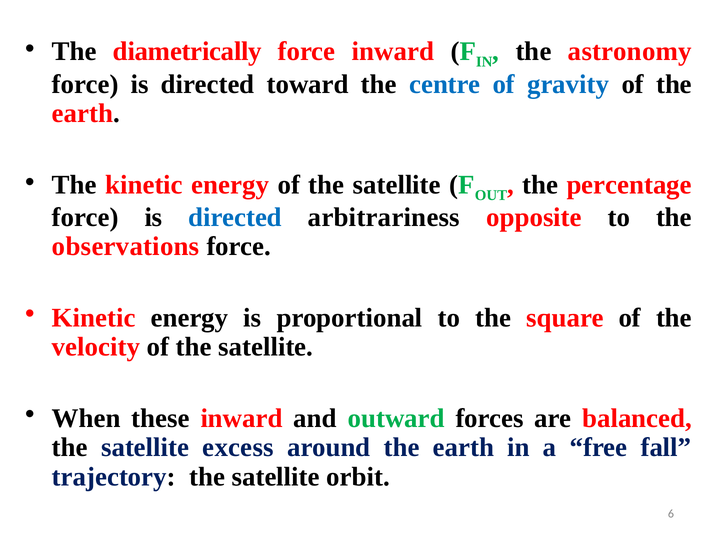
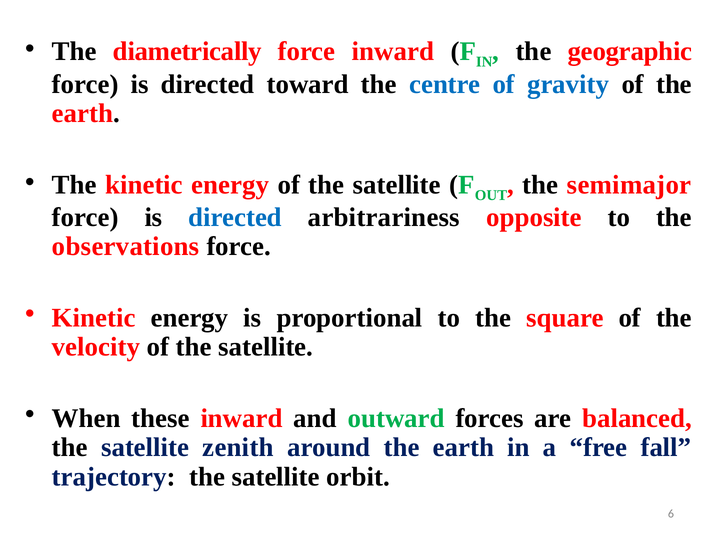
astronomy: astronomy -> geographic (630, 51)
percentage: percentage -> semimajor (629, 185)
excess: excess -> zenith (238, 447)
